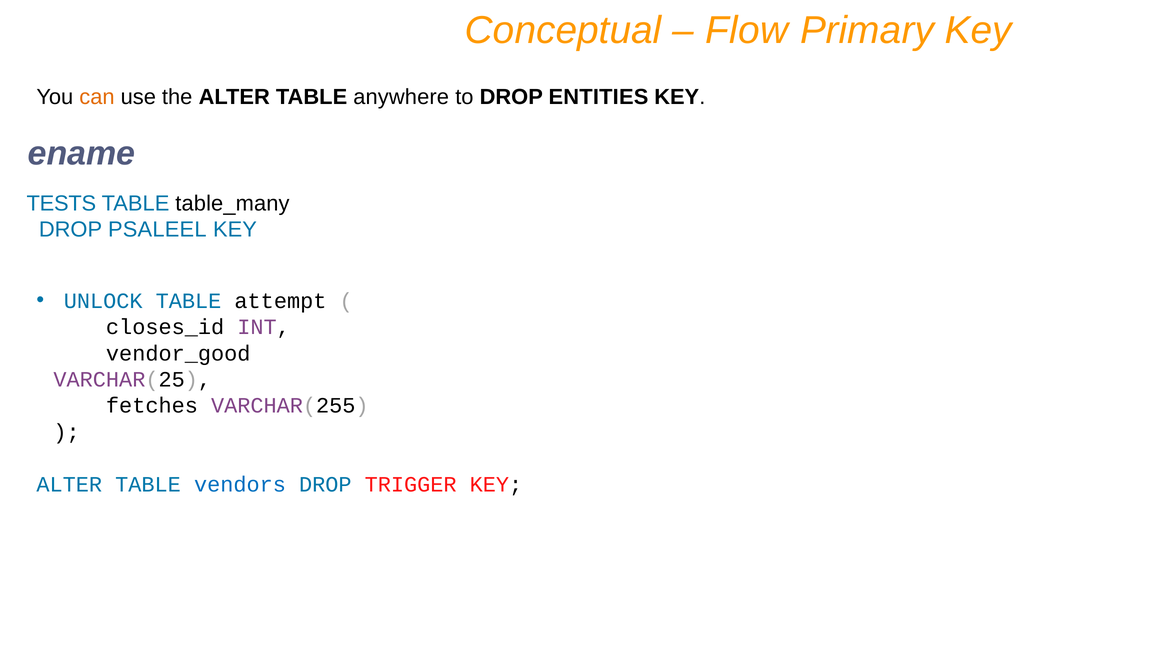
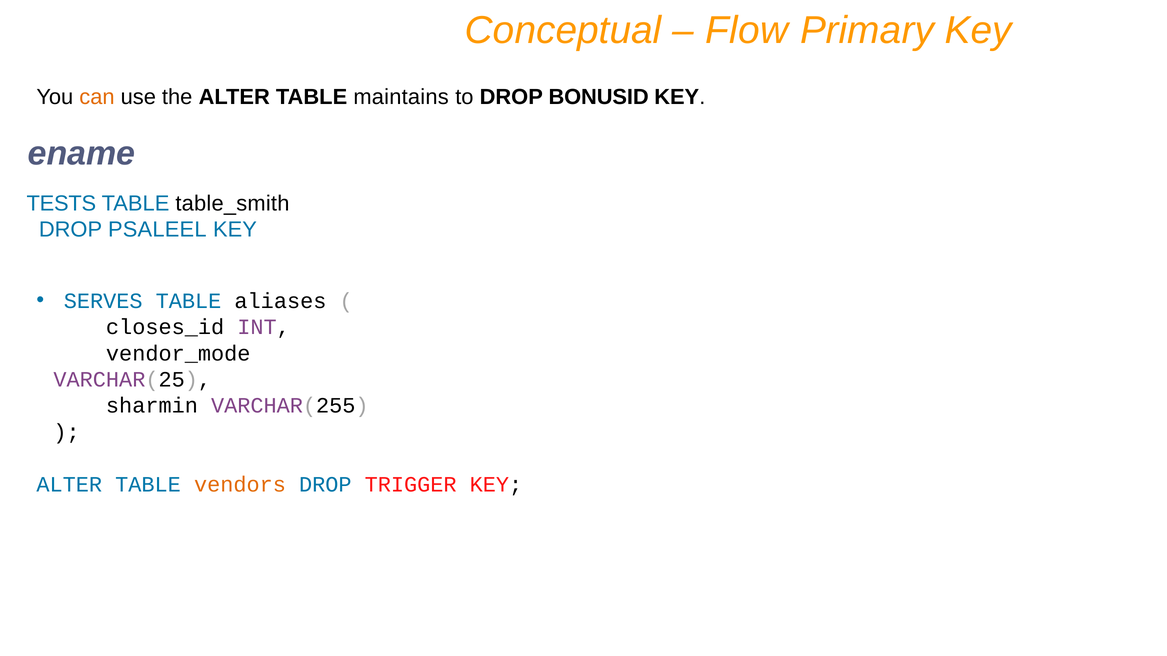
anywhere: anywhere -> maintains (401, 97)
ENTITIES: ENTITIES -> BONUSID (599, 97)
table_many: table_many -> table_smith (232, 204)
UNLOCK: UNLOCK -> SERVES (103, 301)
attempt: attempt -> aliases (280, 301)
vendor_good: vendor_good -> vendor_mode (178, 354)
fetches: fetches -> sharmin (152, 406)
vendors colour: blue -> orange (240, 485)
